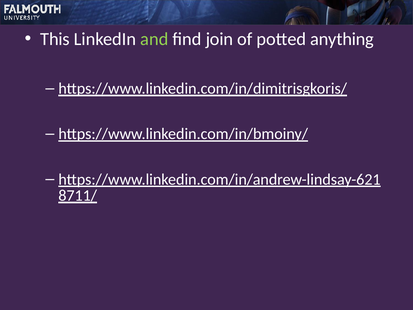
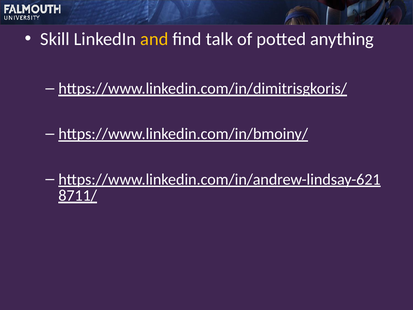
This: This -> Skill (55, 39)
and colour: light green -> yellow (154, 39)
join: join -> talk (219, 39)
